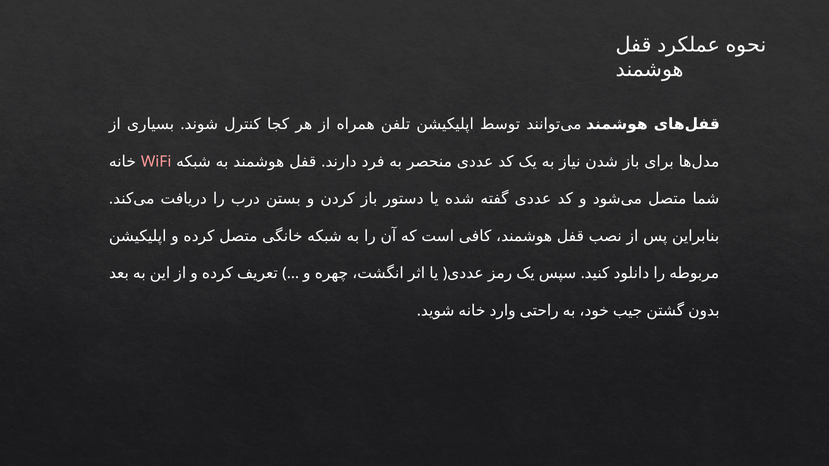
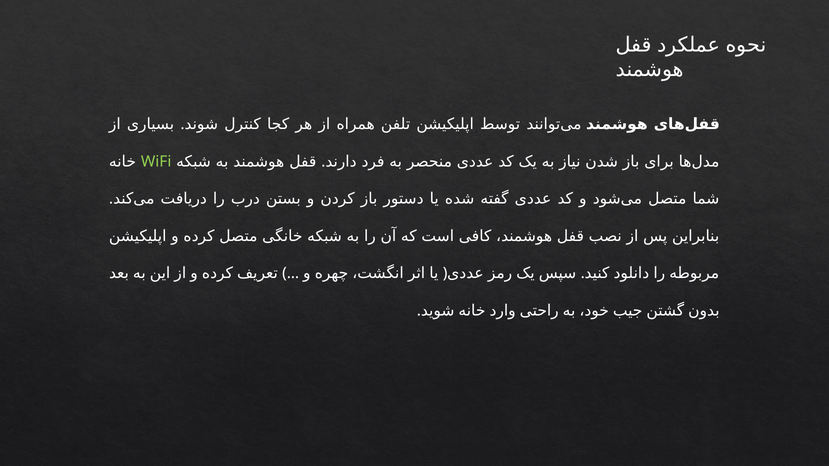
WiFi colour: pink -> light green (156, 162)
